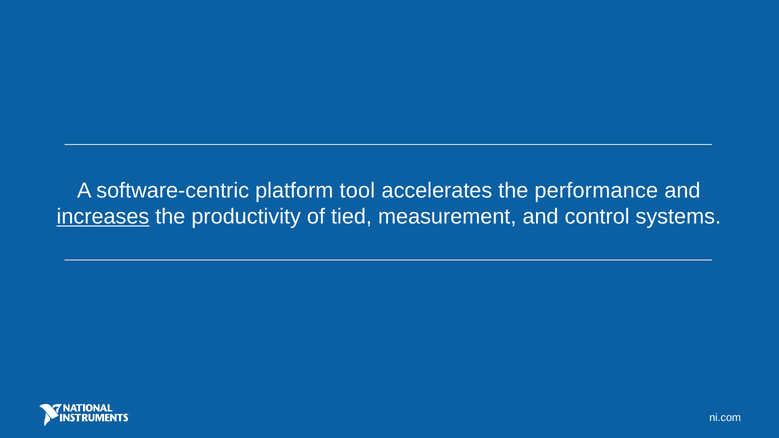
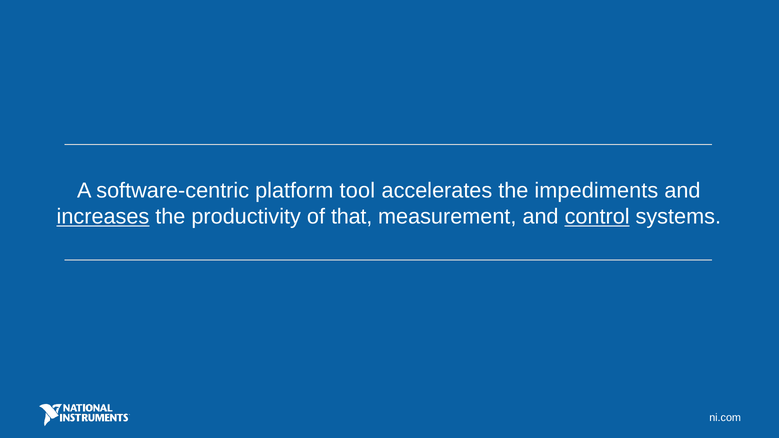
performance: performance -> impediments (596, 191)
tied: tied -> that (352, 217)
control underline: none -> present (597, 217)
